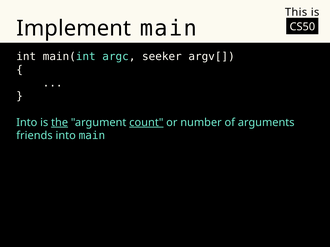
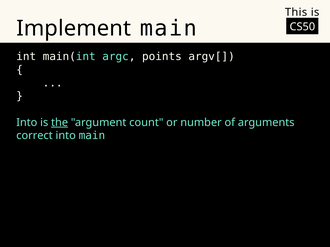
seeker: seeker -> points (162, 57)
count underline: present -> none (146, 123)
friends: friends -> correct (34, 136)
